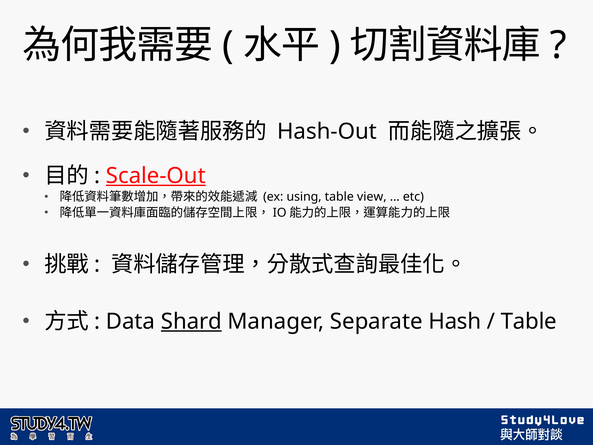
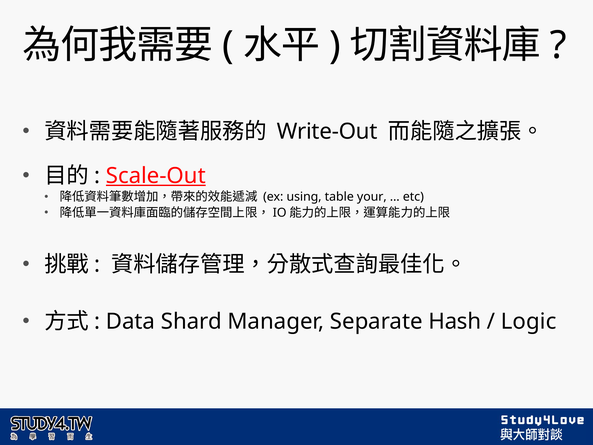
Hash-Out: Hash-Out -> Write-Out (327, 131)
view: view -> your (372, 197)
Shard underline: present -> none (191, 321)
Table: Table -> Logic (529, 321)
